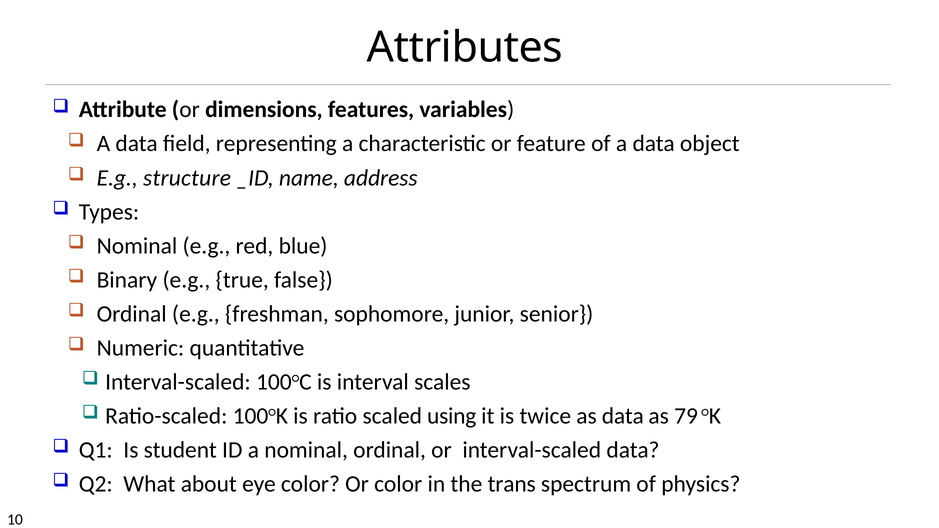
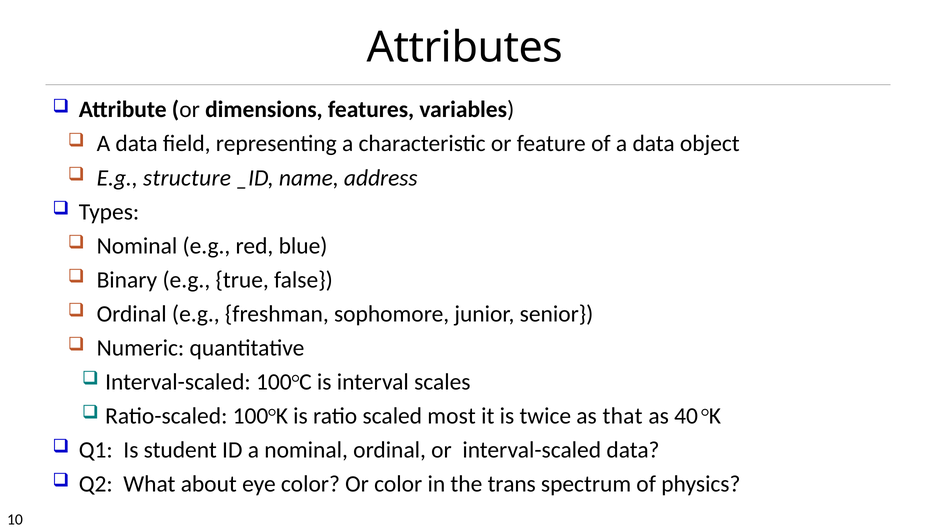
using: using -> most (452, 416)
as data: data -> that (623, 416)
79: 79 -> 40 (686, 416)
